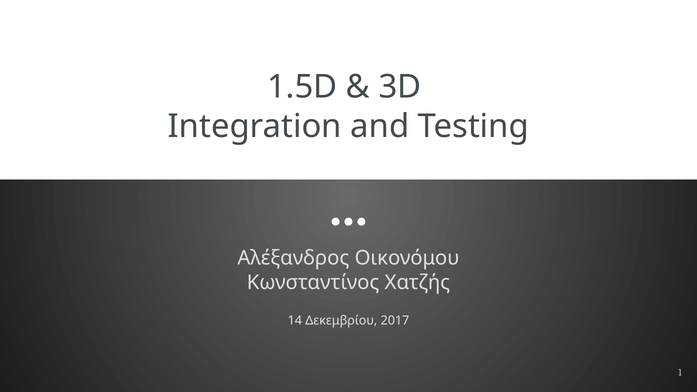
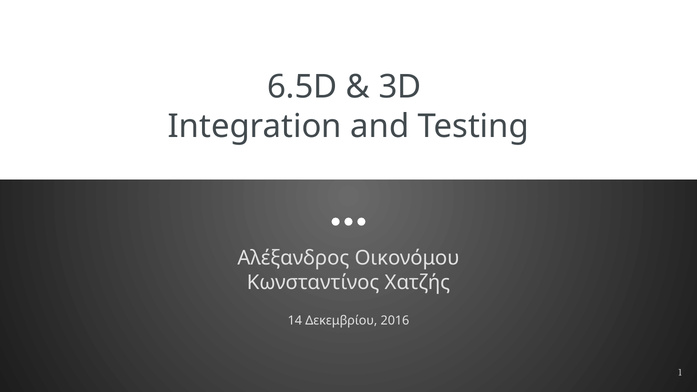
1.5D: 1.5D -> 6.5D (302, 87)
2017: 2017 -> 2016 (395, 321)
